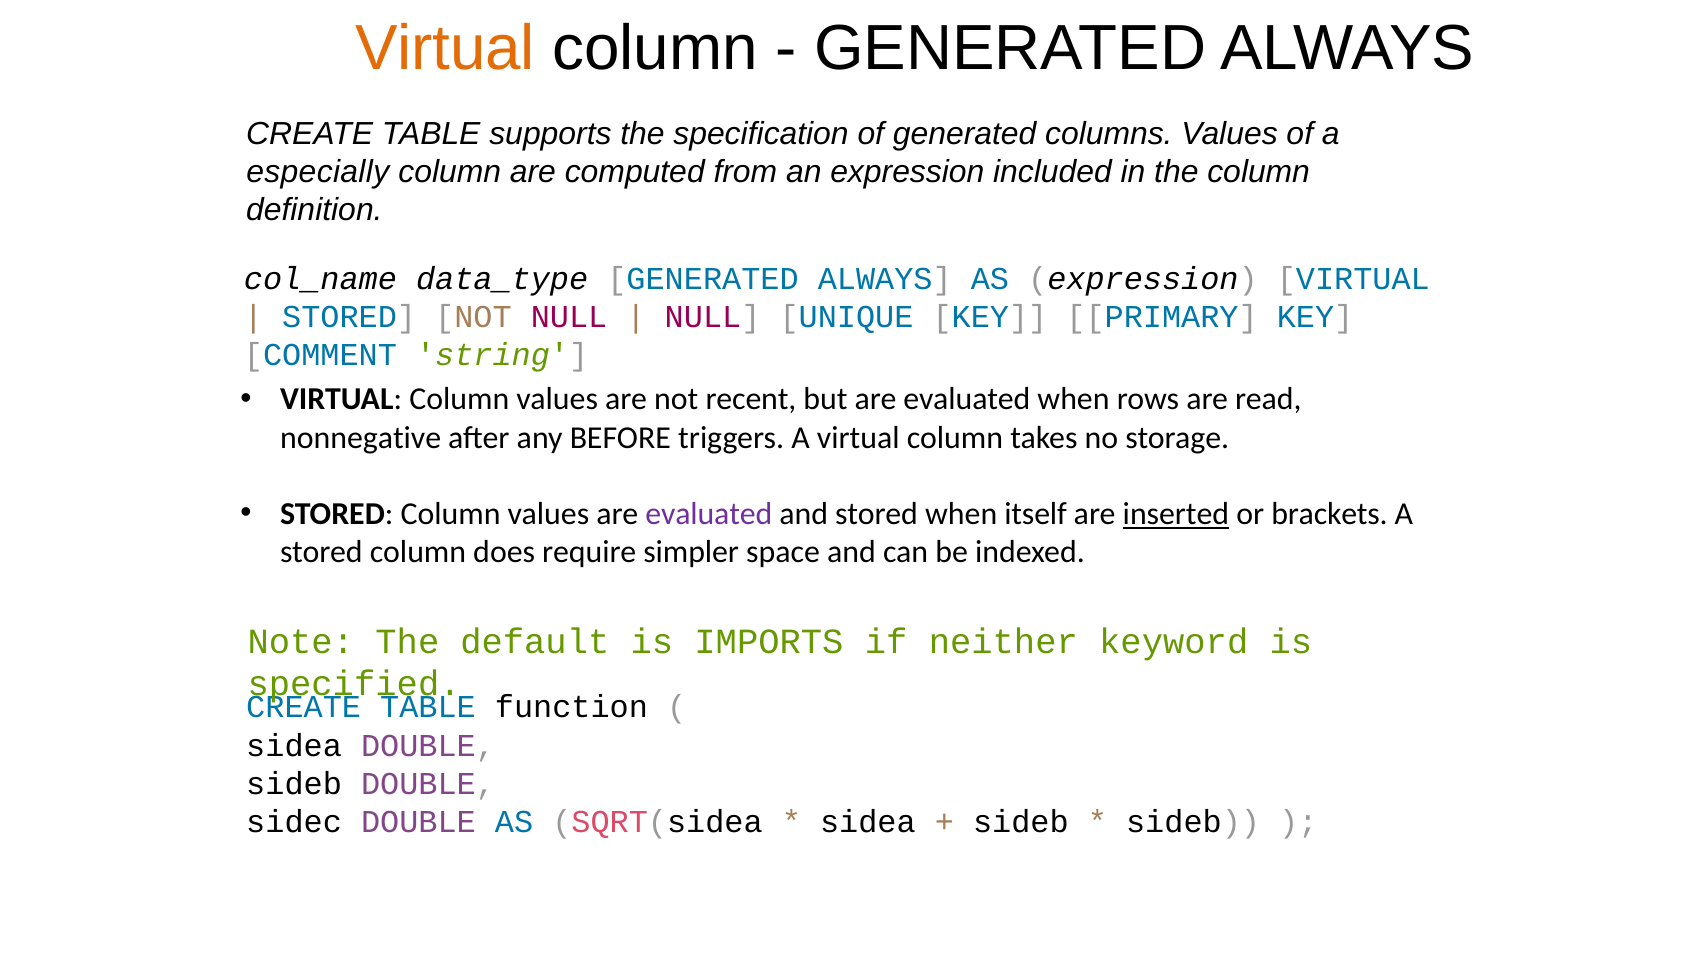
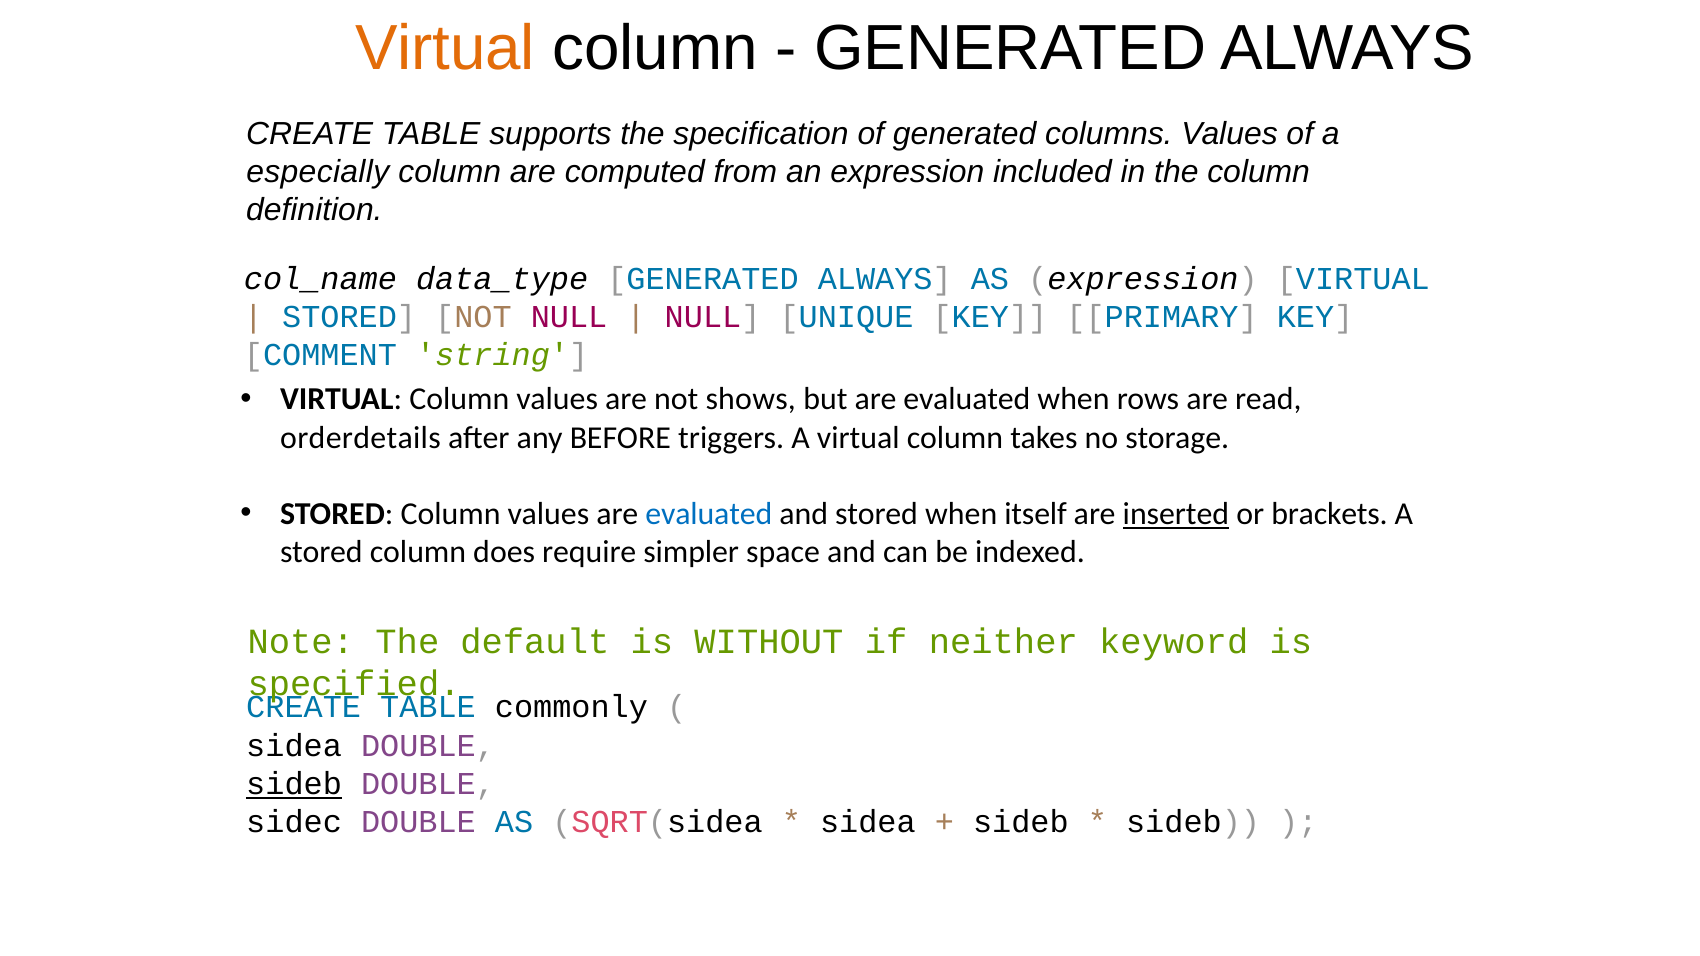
recent: recent -> shows (751, 399)
nonnegative: nonnegative -> orderdetails (361, 438)
evaluated colour: purple -> blue (709, 514)
IMPORTS: IMPORTS -> WITHOUT (769, 642)
function: function -> commonly (571, 708)
sideb underline: none -> present (294, 784)
